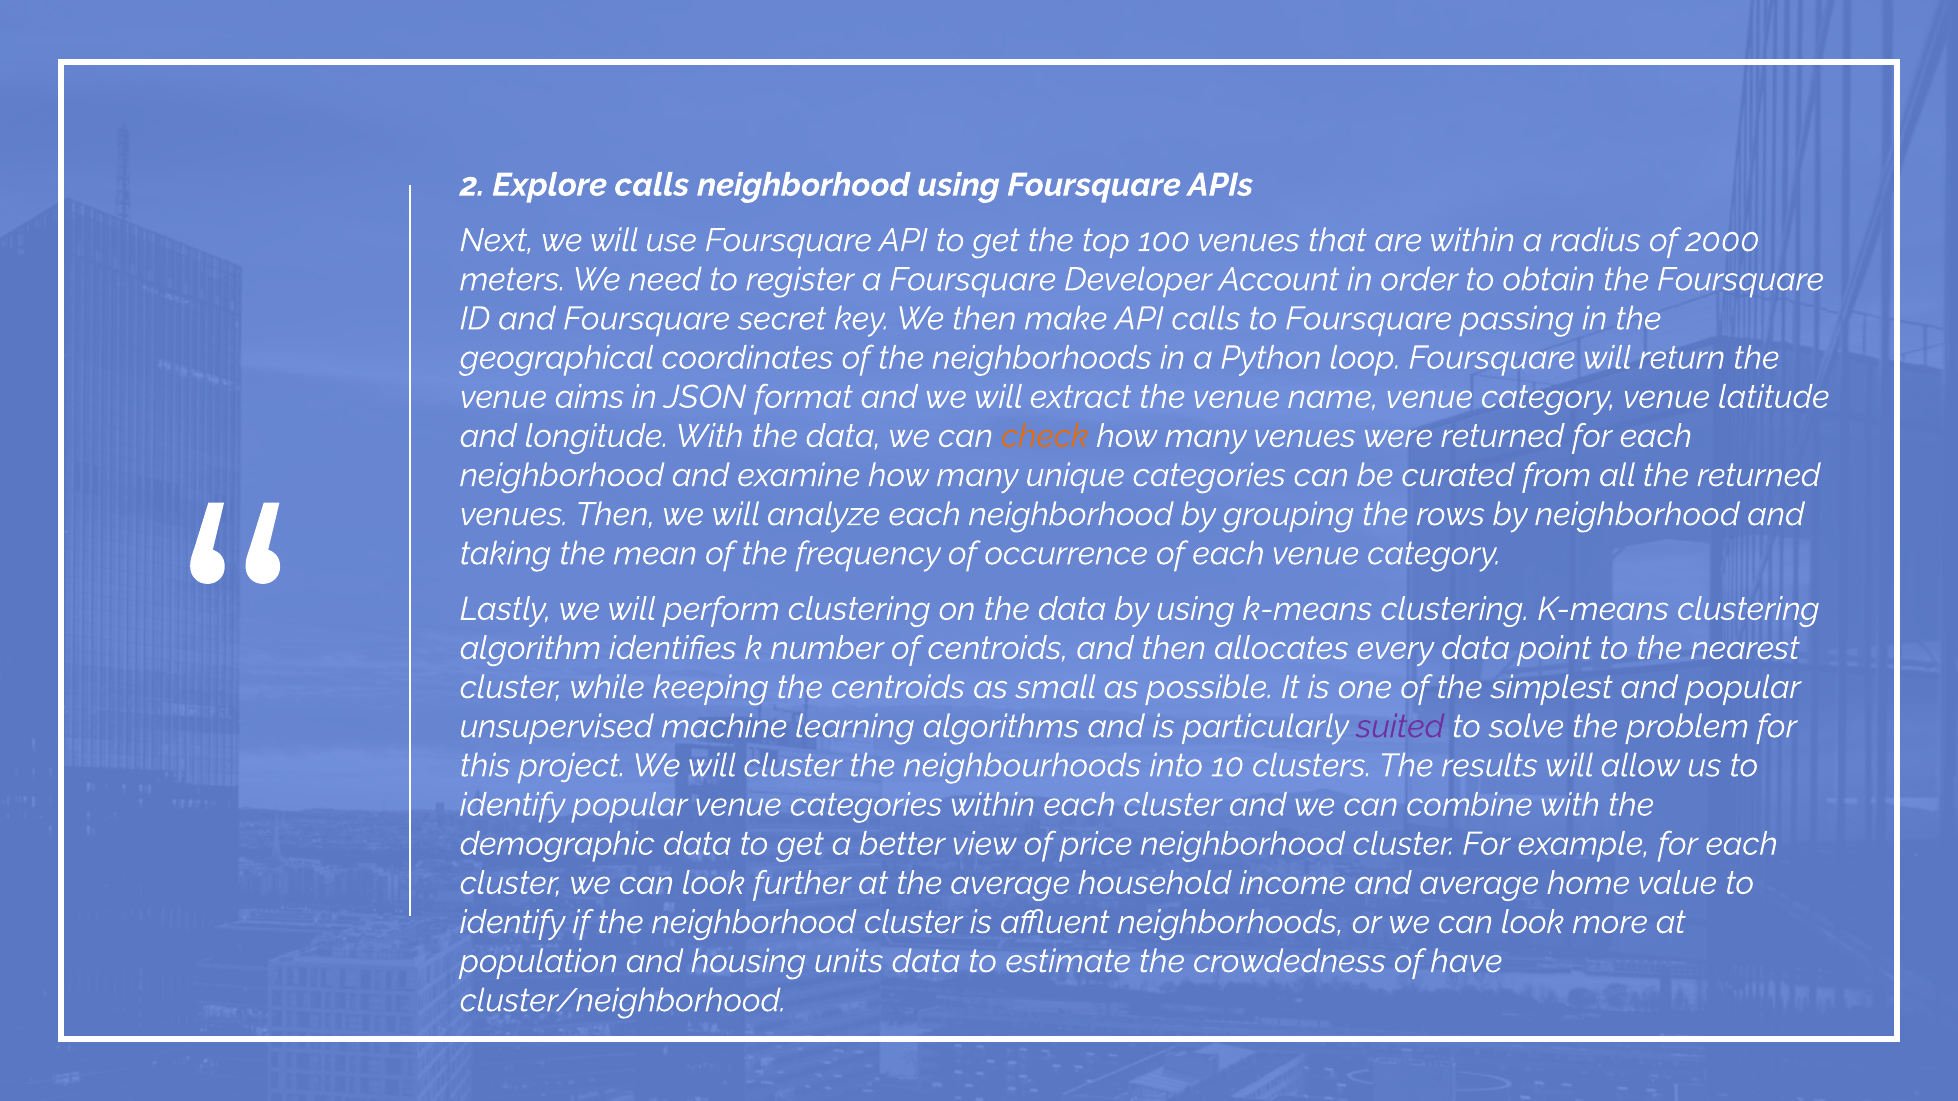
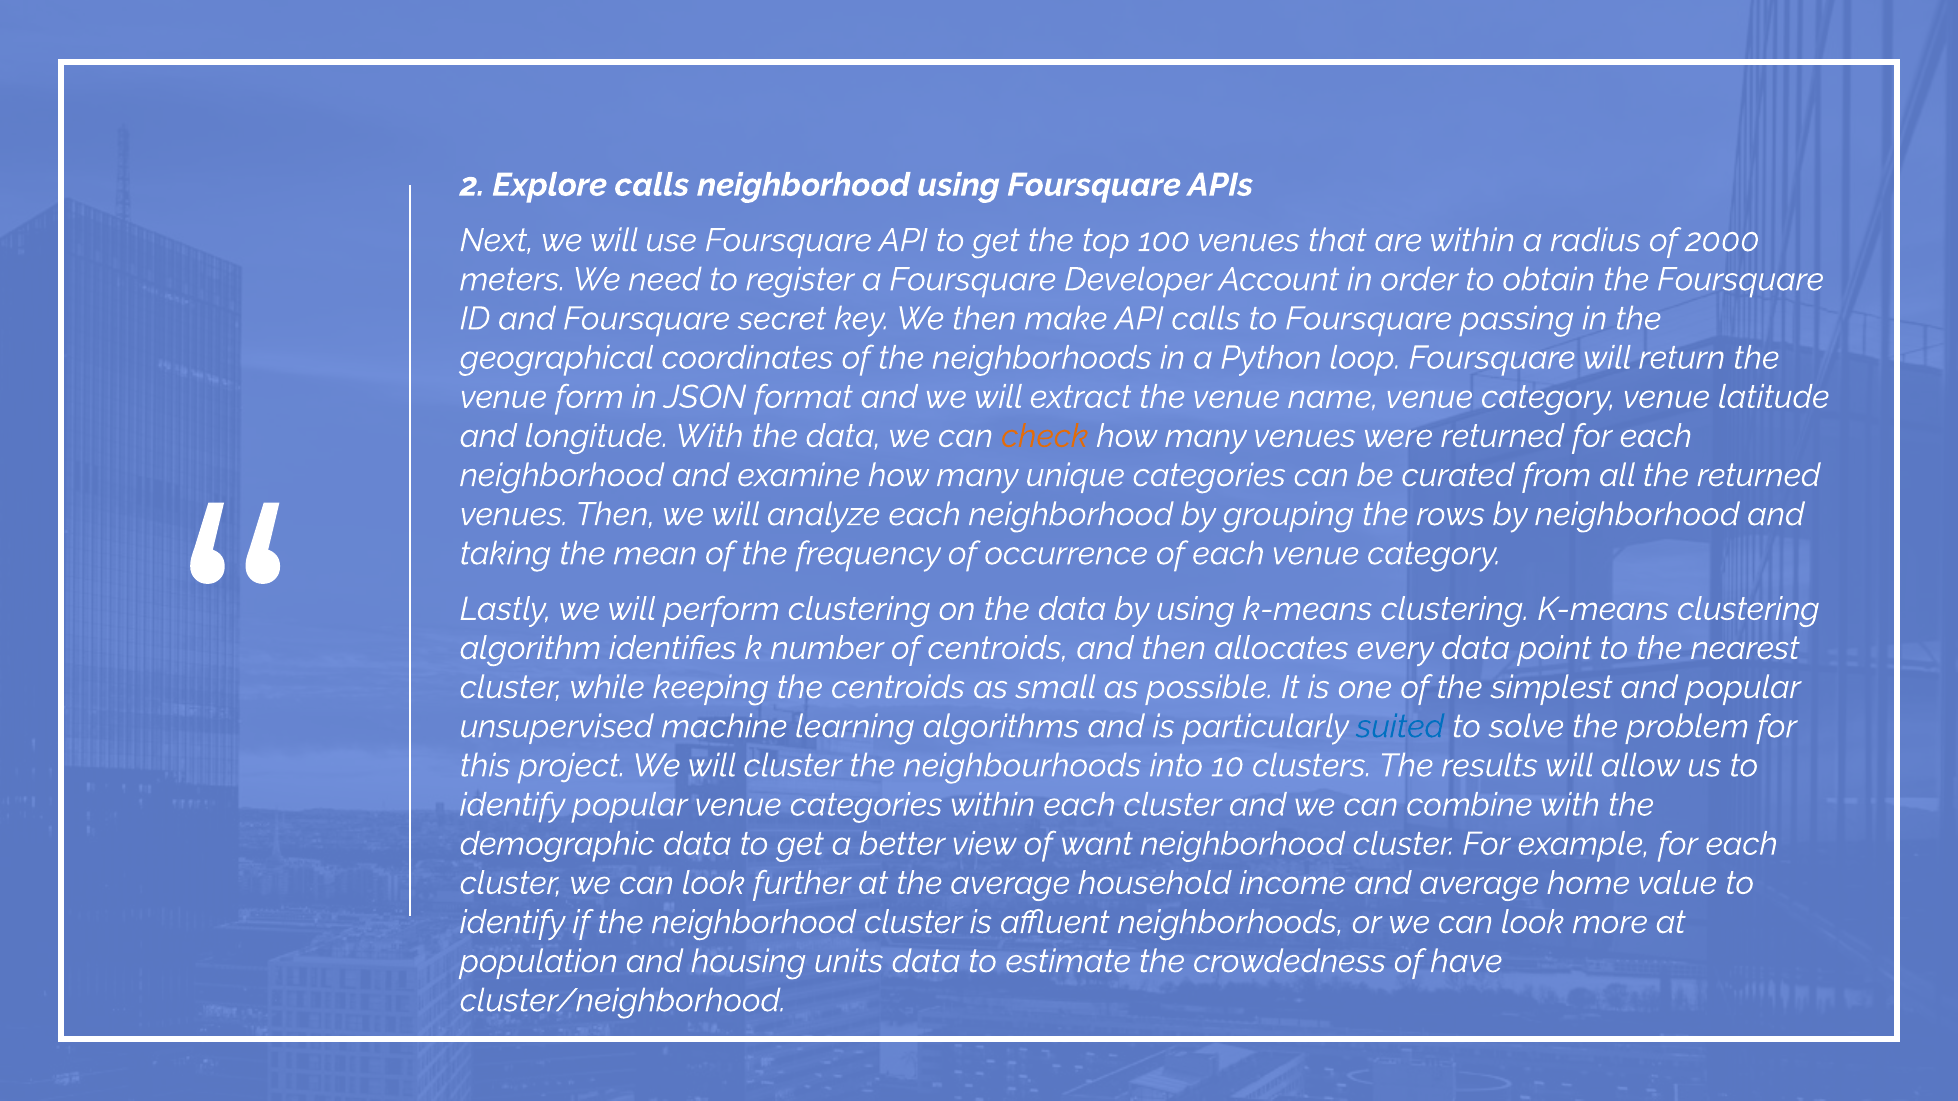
aims: aims -> form (590, 397)
suited colour: purple -> blue (1400, 727)
price: price -> want (1096, 844)
